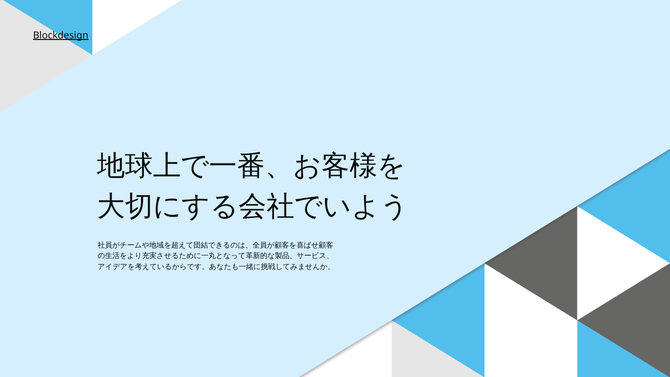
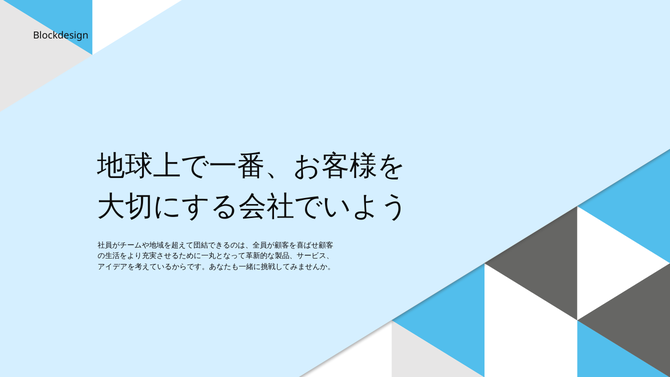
Blockdesign underline: present -> none (61, 35)
